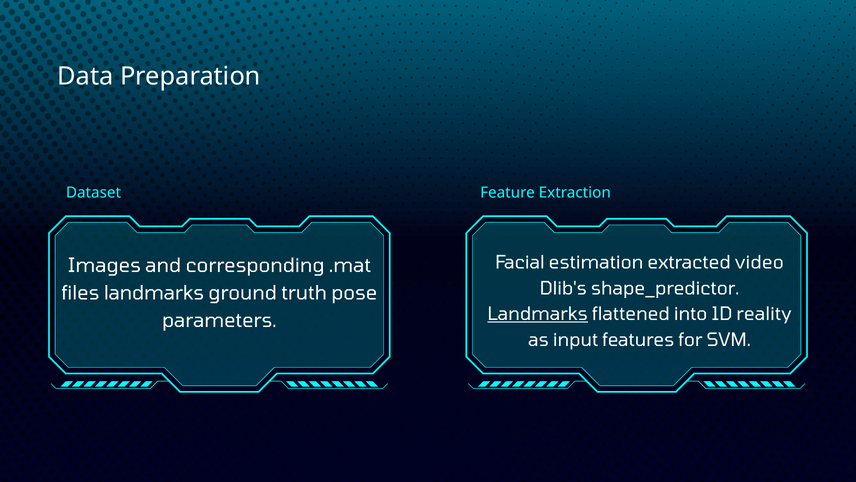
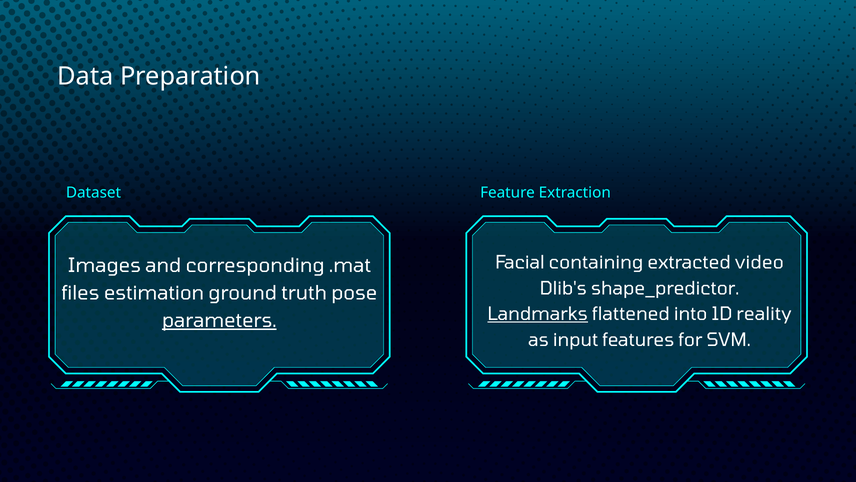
estimation: estimation -> containing (596, 262)
files landmarks: landmarks -> estimation (154, 293)
parameters underline: none -> present (219, 320)
